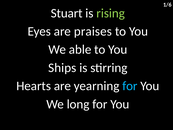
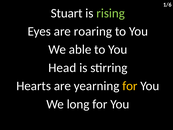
praises: praises -> roaring (93, 31)
Ships: Ships -> Head (62, 68)
for colour: light blue -> yellow (130, 86)
